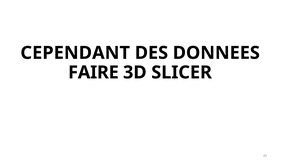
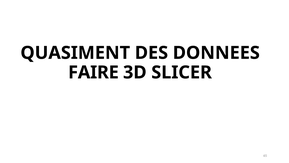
CEPENDANT: CEPENDANT -> QUASIMENT (75, 53)
